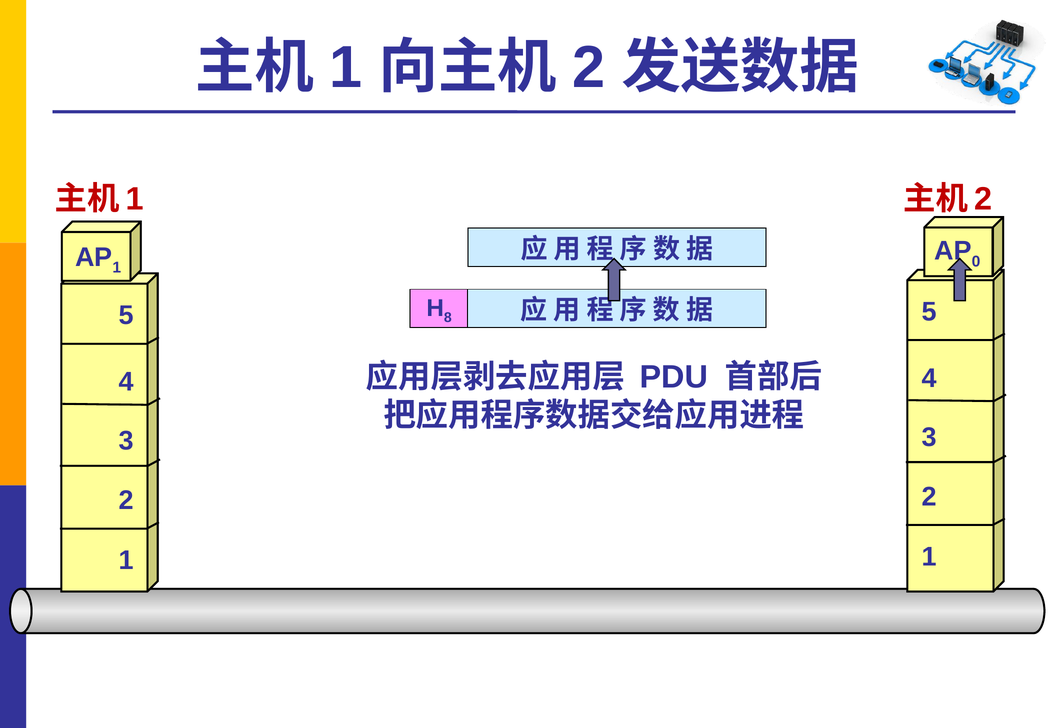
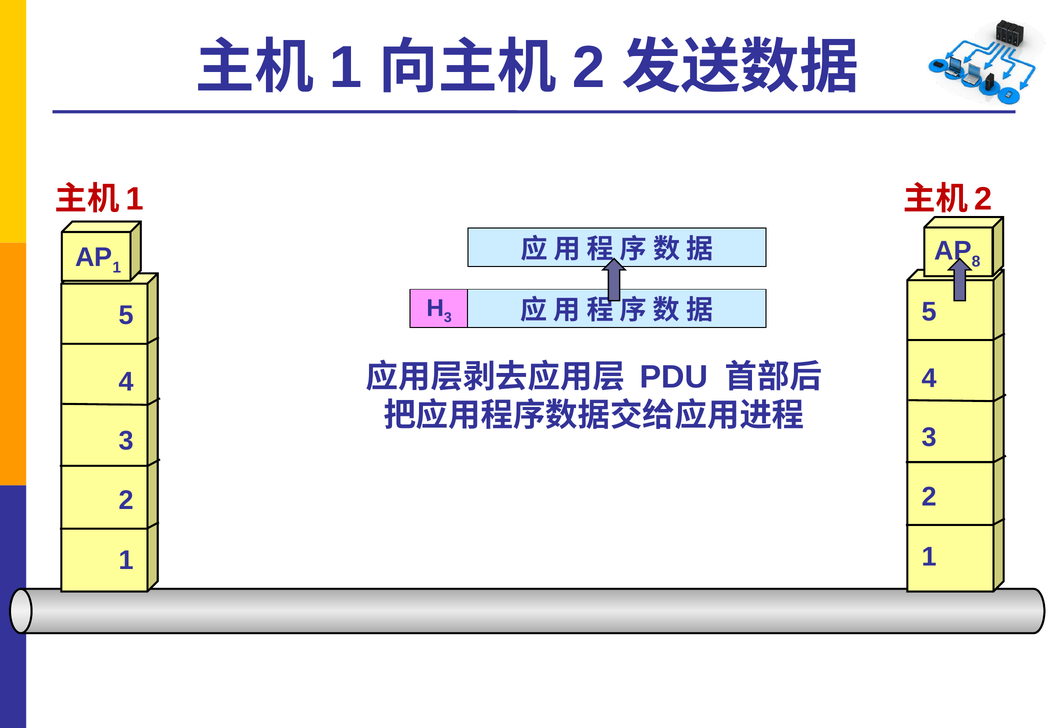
0: 0 -> 8 (976, 262)
8: 8 -> 3 (448, 318)
